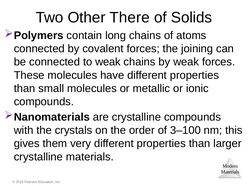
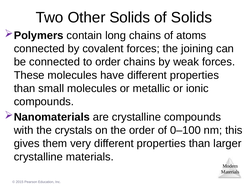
Other There: There -> Solids (130, 18)
to weak: weak -> order (108, 62)
3–100: 3–100 -> 0–100 (185, 130)
